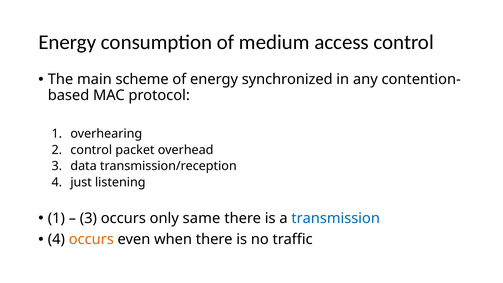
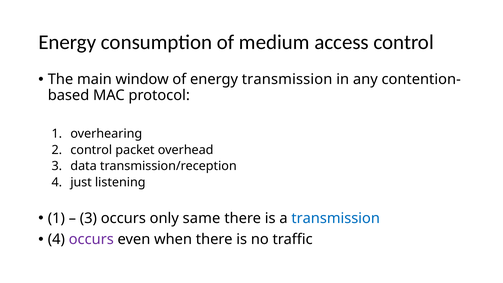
scheme: scheme -> window (142, 79)
energy synchronized: synchronized -> transmission (287, 79)
occurs colour: orange -> purple (91, 239)
